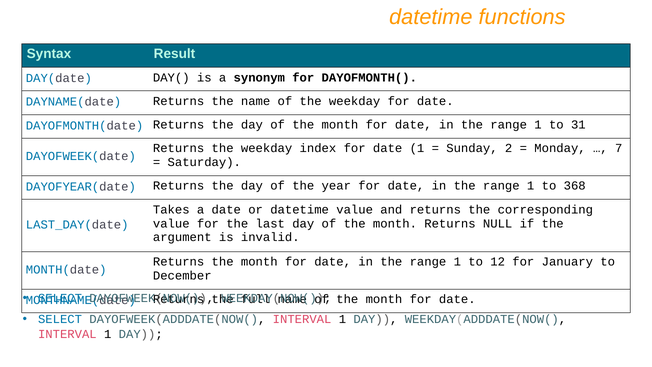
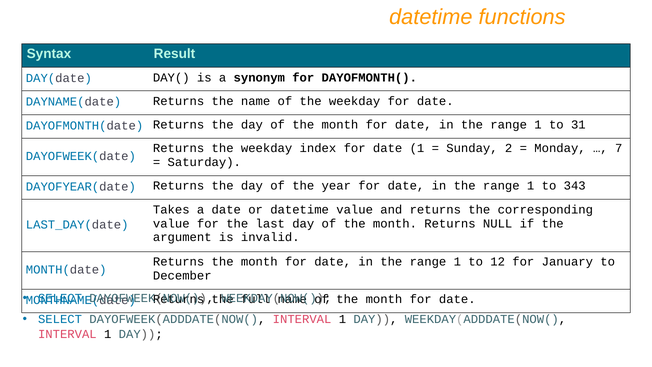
368: 368 -> 343 (575, 186)
